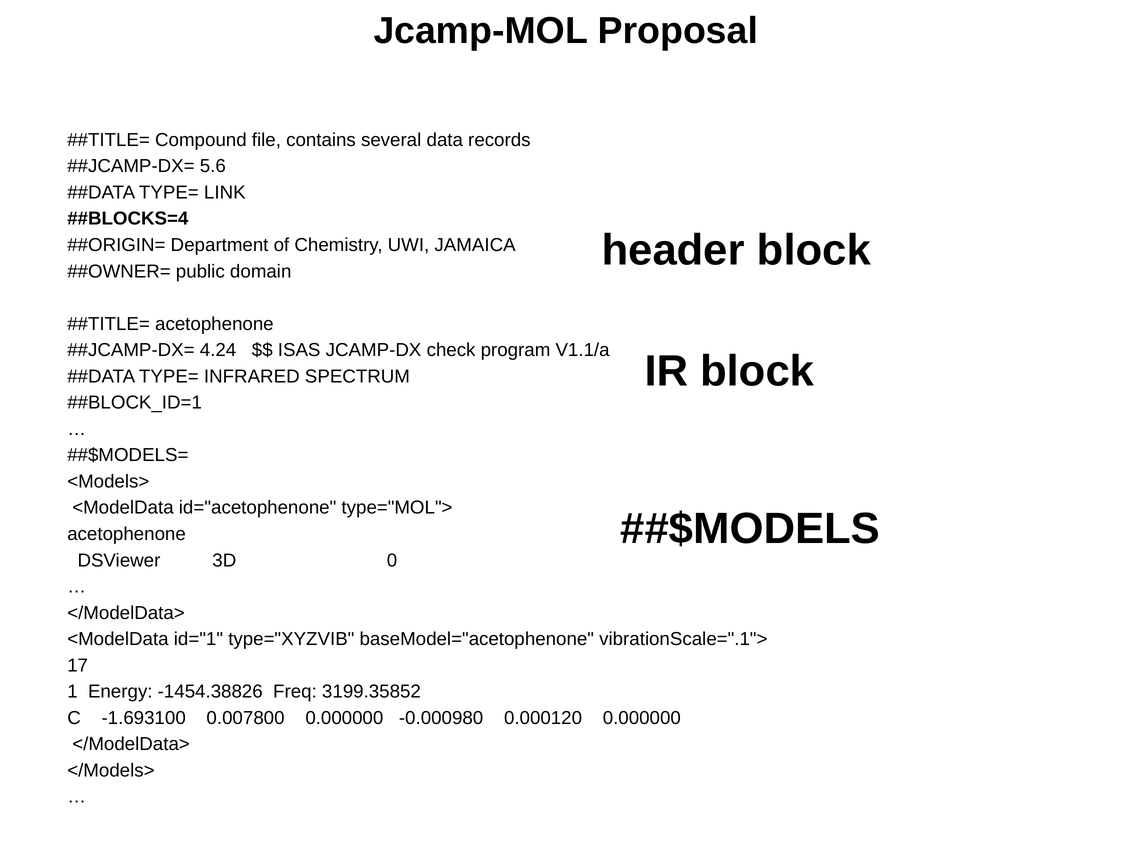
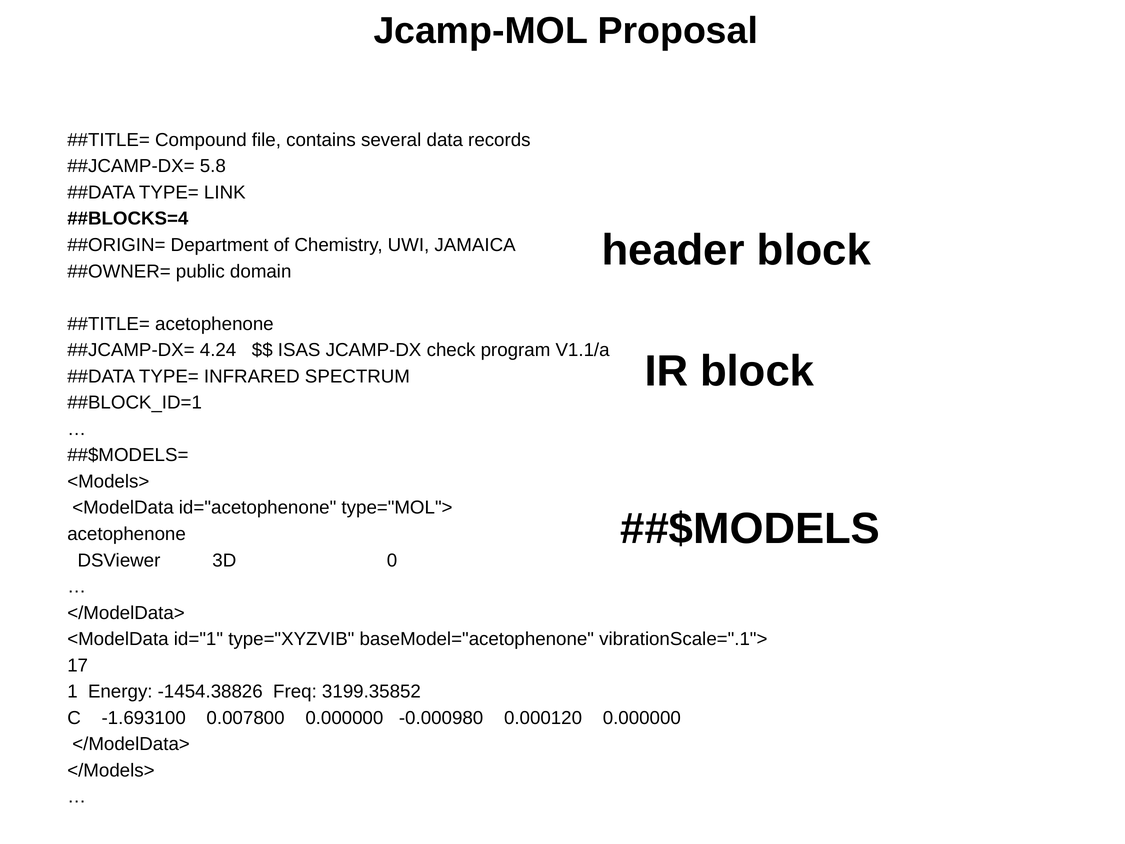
5.6: 5.6 -> 5.8 (213, 166)
